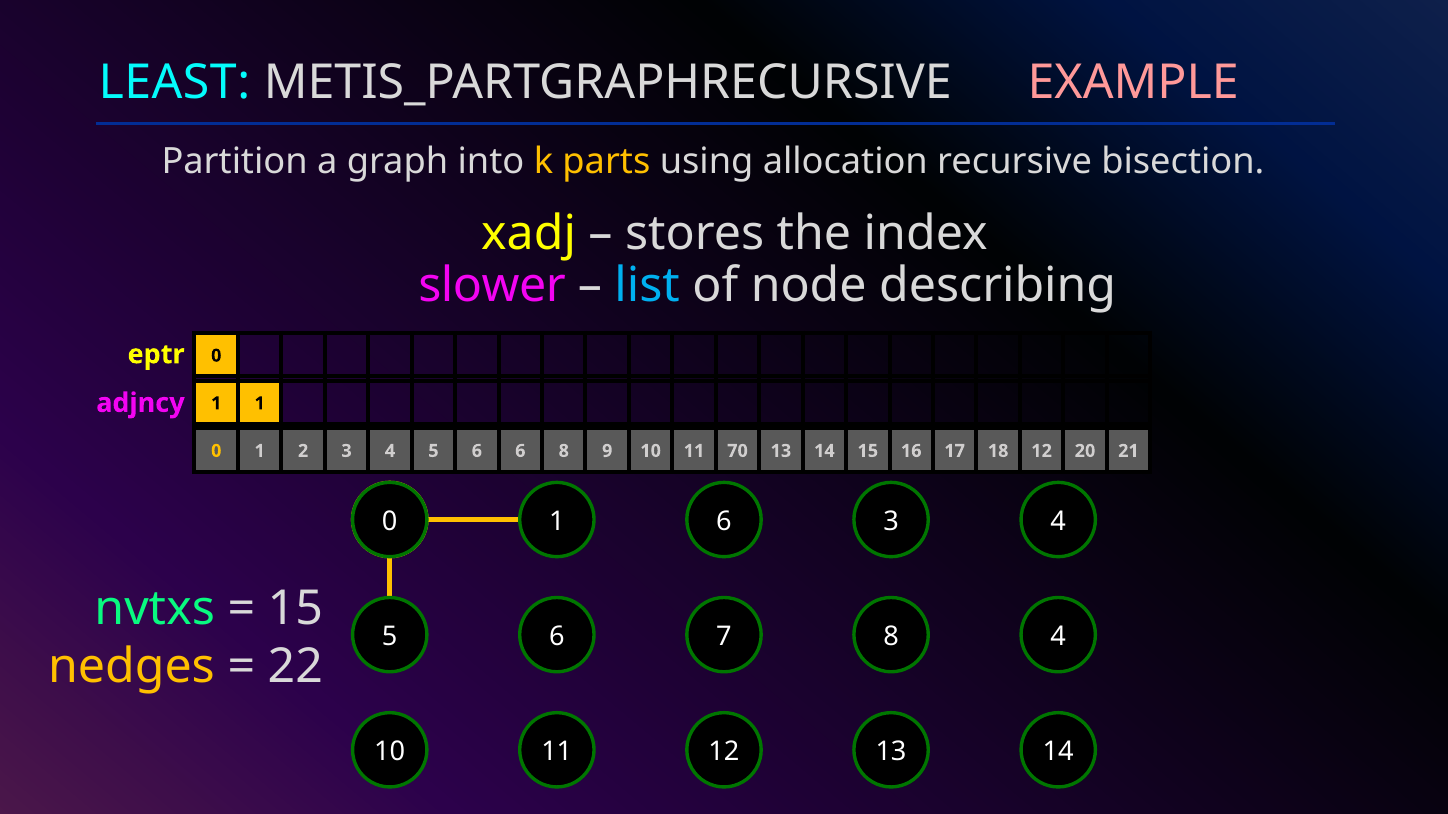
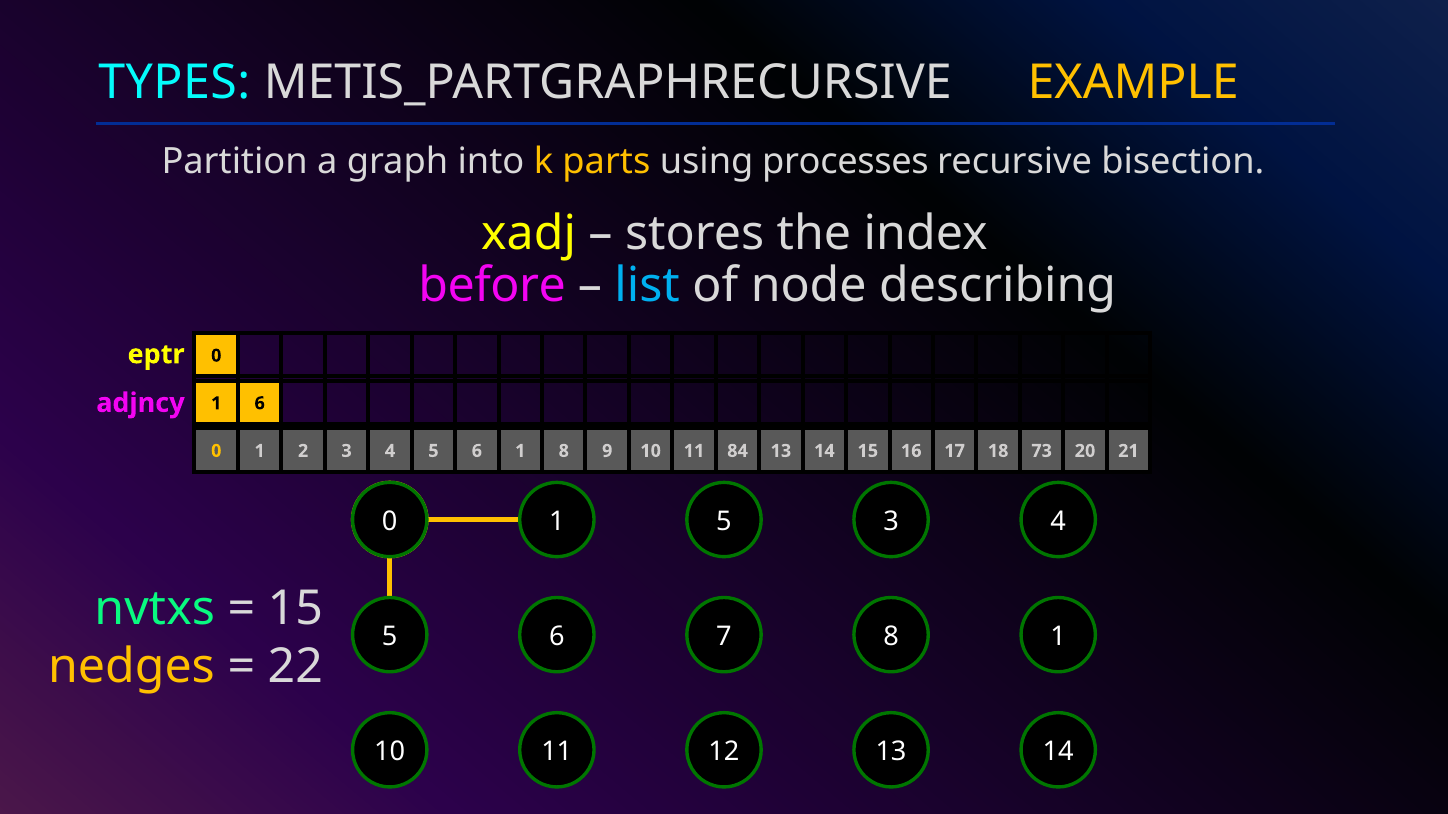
LEAST: LEAST -> TYPES (174, 83)
EXAMPLE colour: pink -> yellow (1133, 83)
allocation: allocation -> processes (845, 162)
slower: slower -> before (492, 286)
1 1: 1 -> 6 (260, 404)
6 6: 6 -> 1 (520, 451)
70: 70 -> 84 (738, 451)
18 12: 12 -> 73 (1042, 451)
1 6: 6 -> 5 (724, 522)
8 4: 4 -> 1 (1058, 637)
